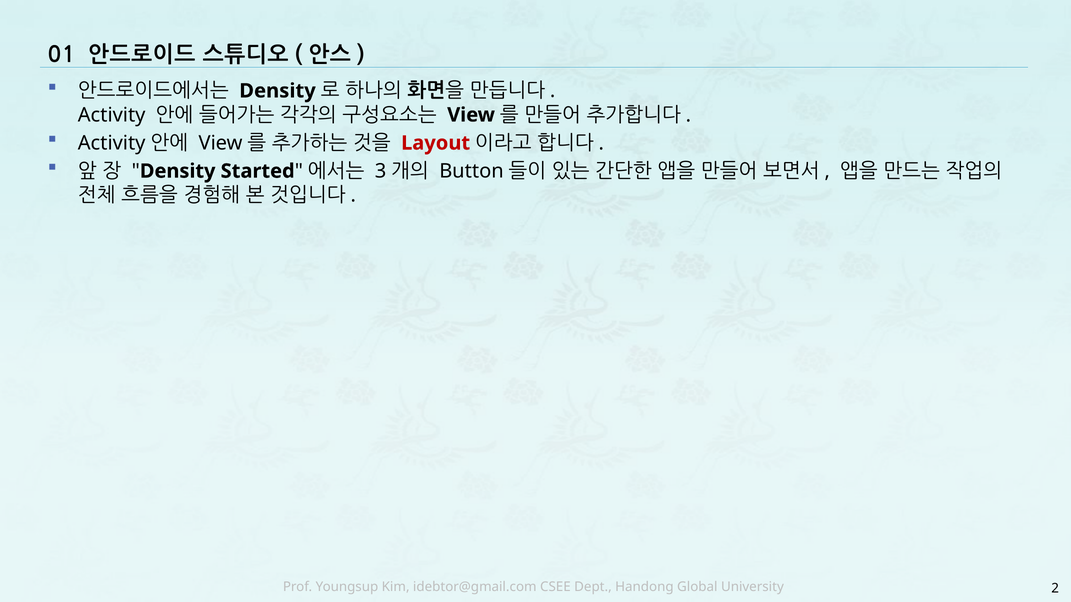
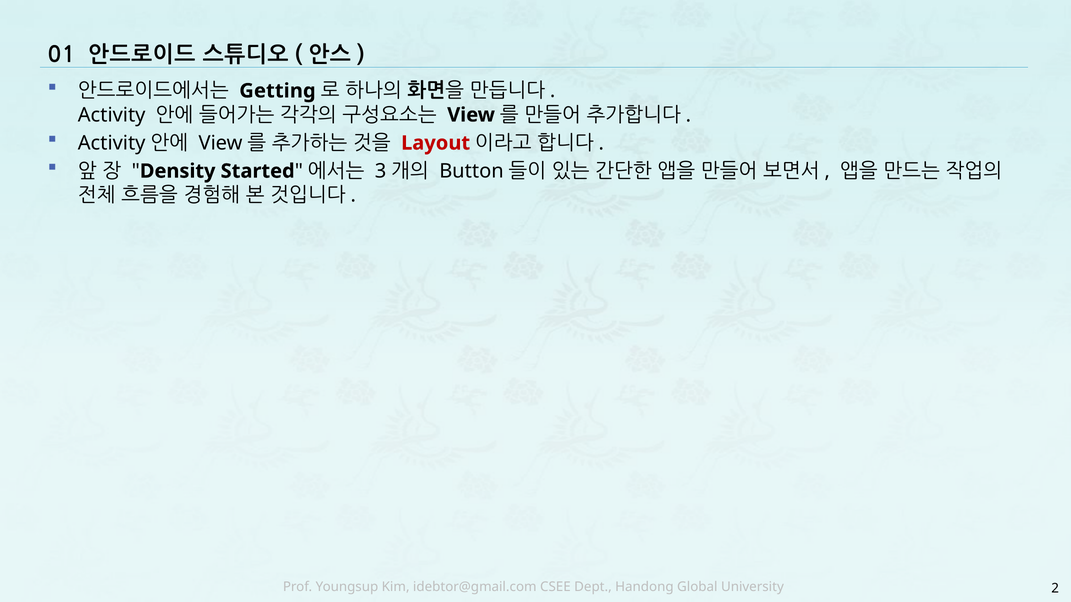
Density: Density -> Getting (277, 91)
